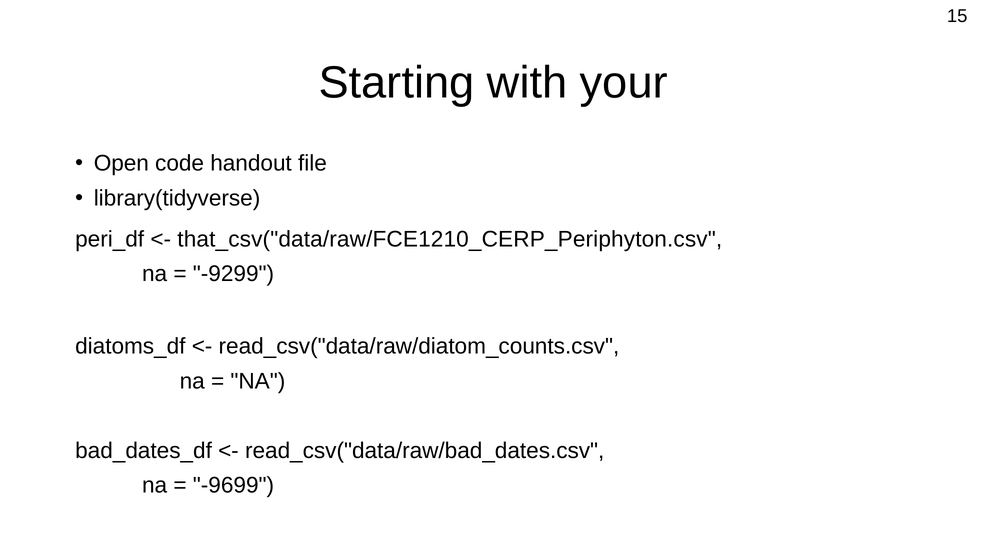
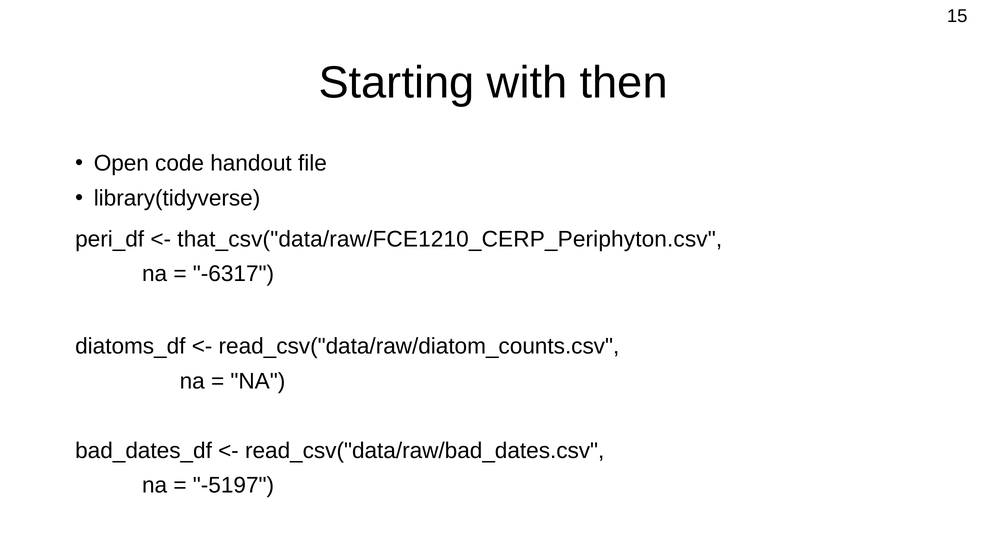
your: your -> then (624, 83)
-9299: -9299 -> -6317 (233, 274)
-9699: -9699 -> -5197 (233, 485)
